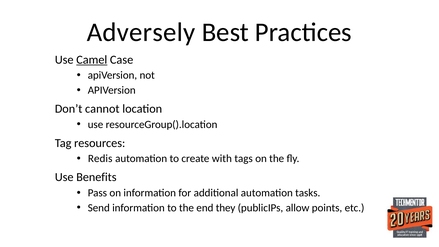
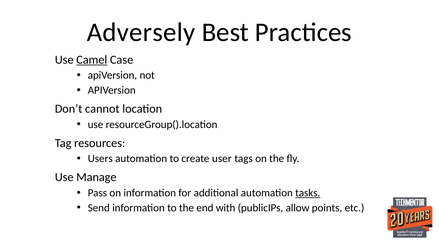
Redis: Redis -> Users (100, 159)
with: with -> user (222, 159)
Benefits: Benefits -> Manage (96, 177)
tasks underline: none -> present (308, 193)
they: they -> with (226, 208)
